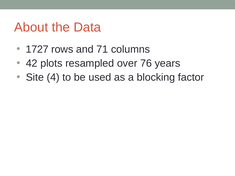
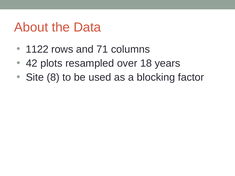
1727: 1727 -> 1122 (37, 49)
76: 76 -> 18 (146, 63)
4: 4 -> 8 (53, 77)
